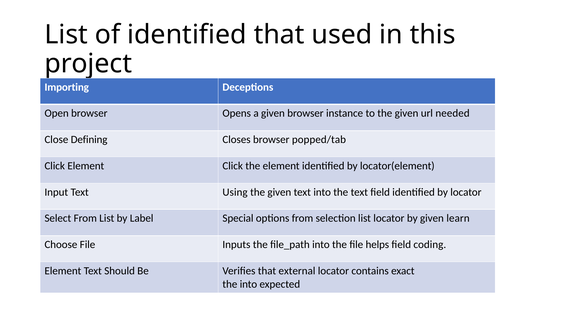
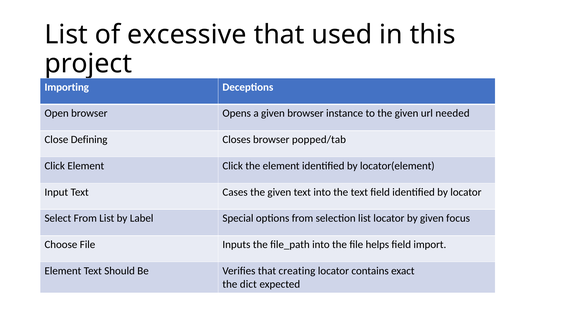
of identified: identified -> excessive (187, 35)
Using: Using -> Cases (235, 192)
learn: learn -> focus (458, 218)
coding: coding -> import (430, 244)
external: external -> creating (297, 270)
the into: into -> dict (248, 284)
